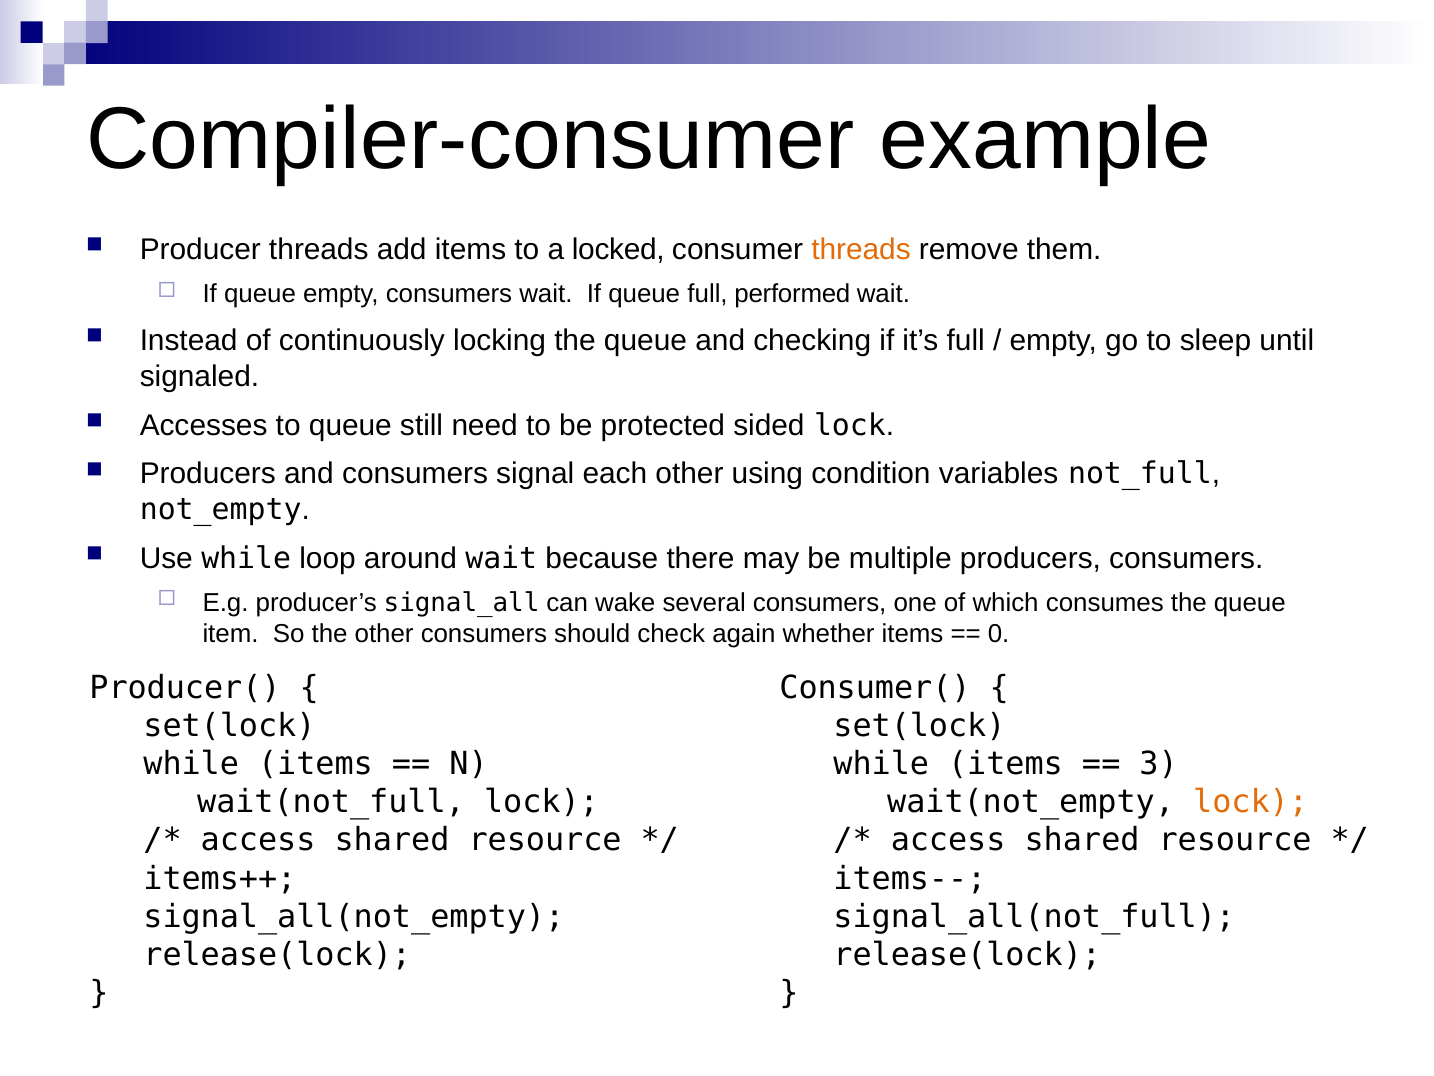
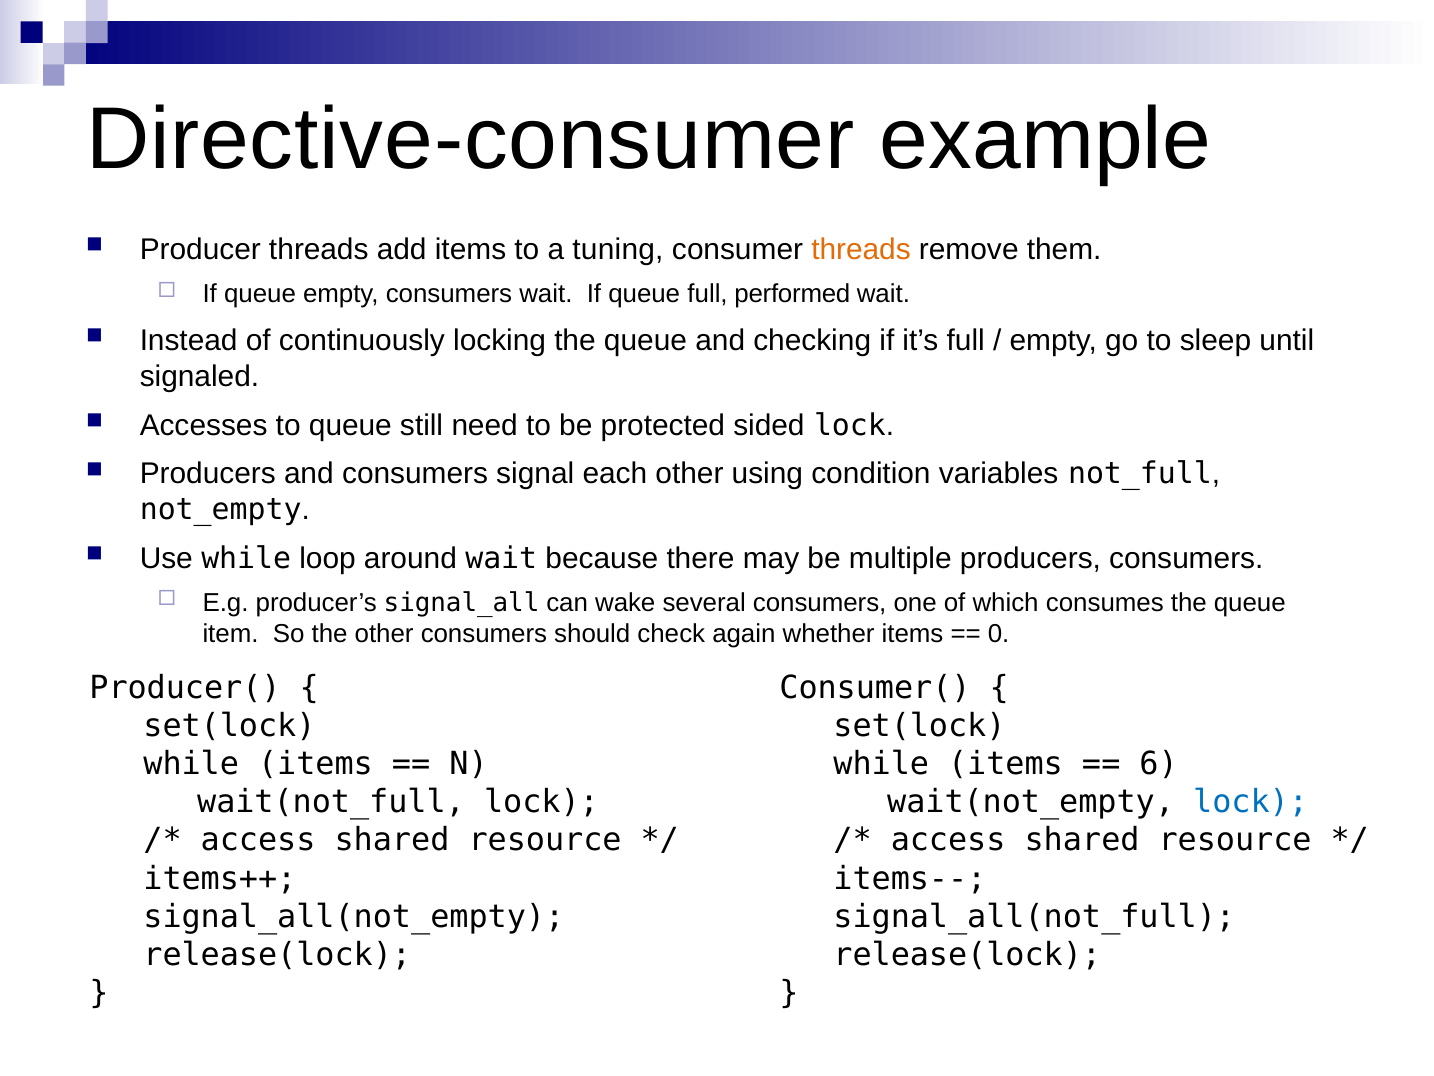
Compiler-consumer: Compiler-consumer -> Directive-consumer (470, 140)
locked: locked -> tuning (618, 250)
3: 3 -> 6 (1159, 764)
lock colour: orange -> blue (1251, 802)
